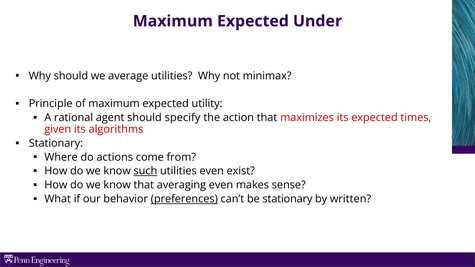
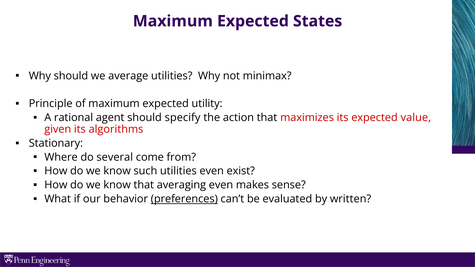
Under: Under -> States (318, 21)
times: times -> value (416, 118)
actions: actions -> several (115, 157)
such underline: present -> none (145, 171)
be stationary: stationary -> evaluated (287, 199)
